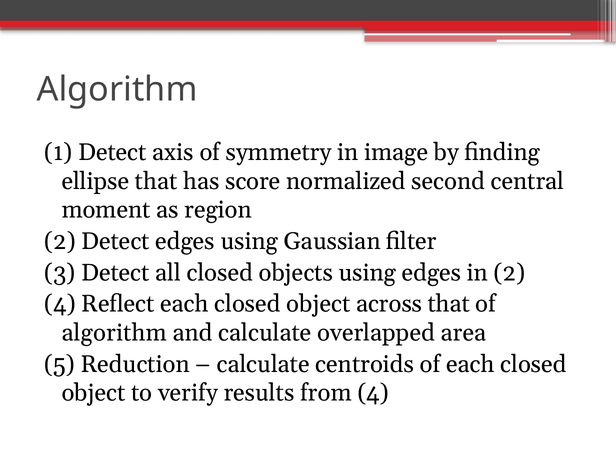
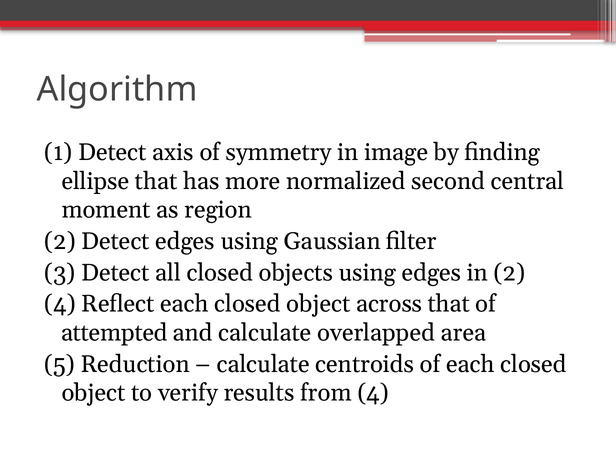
score: score -> more (253, 181)
algorithm: algorithm -> attempted (114, 333)
